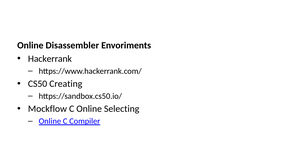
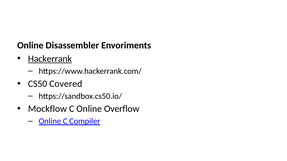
Hackerrank underline: none -> present (50, 59)
Creating: Creating -> Covered (66, 84)
Selecting: Selecting -> Overflow (122, 109)
